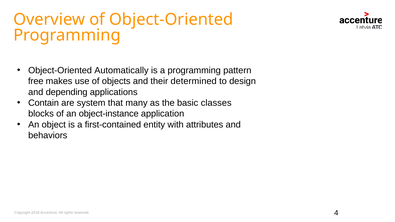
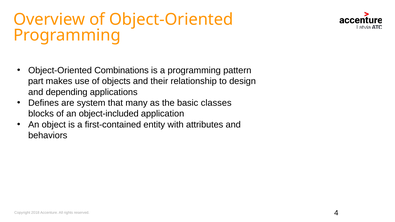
Automatically: Automatically -> Combinations (122, 70)
free: free -> part (36, 81)
determined: determined -> relationship (194, 81)
Contain: Contain -> Defines (43, 103)
object-instance: object-instance -> object-included (109, 114)
